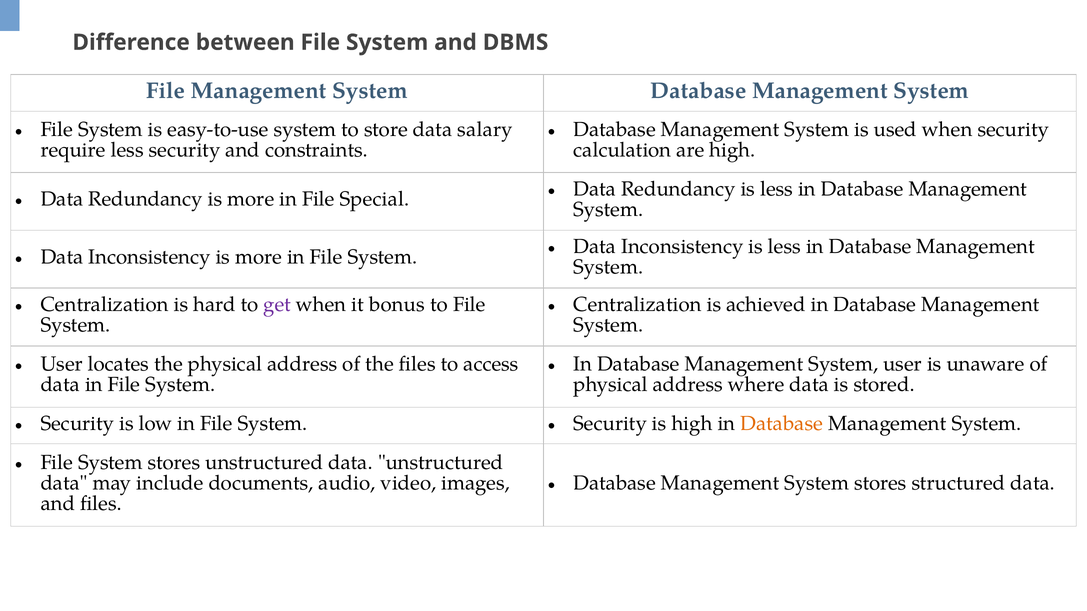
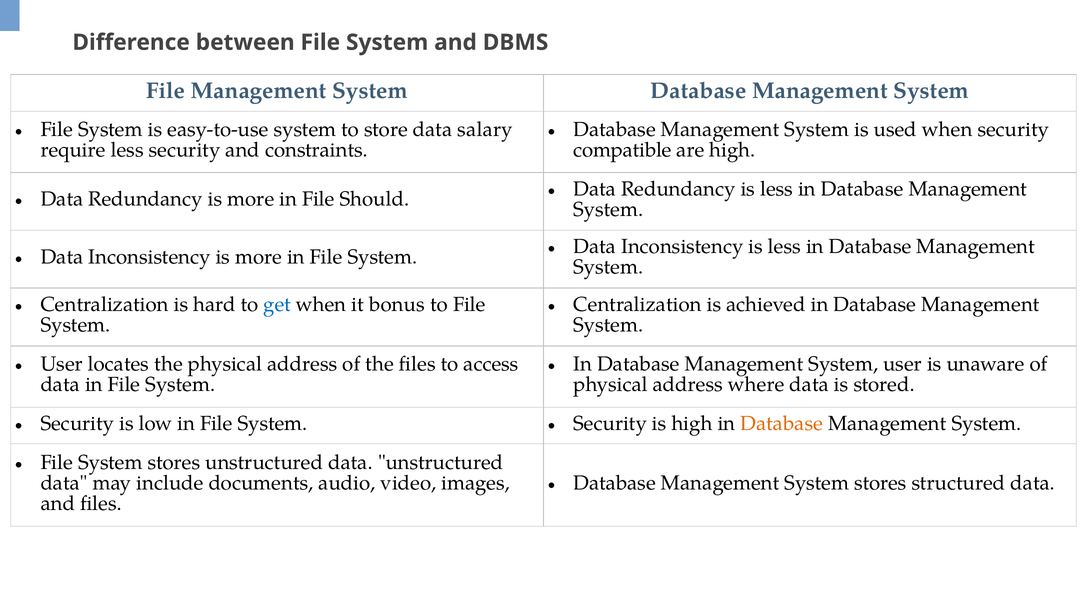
calculation: calculation -> compatible (622, 150)
Special: Special -> Should (375, 199)
get colour: purple -> blue (277, 305)
